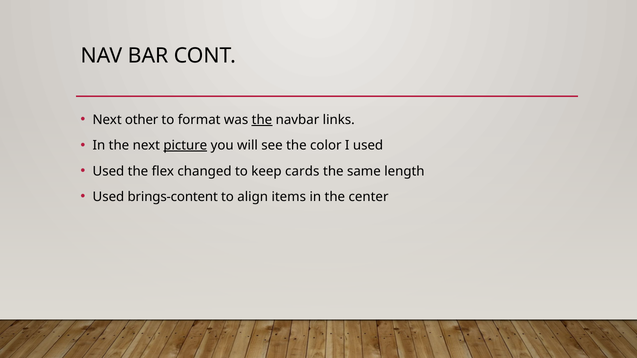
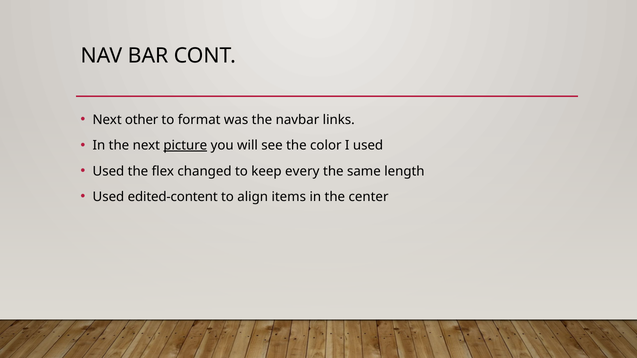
the underline: present -> none (262, 120)
cards: cards -> every (302, 171)
brings-content: brings-content -> edited-content (173, 197)
